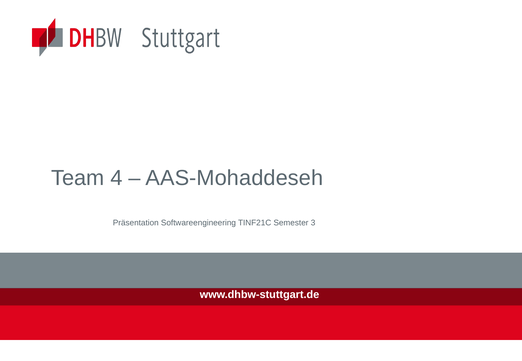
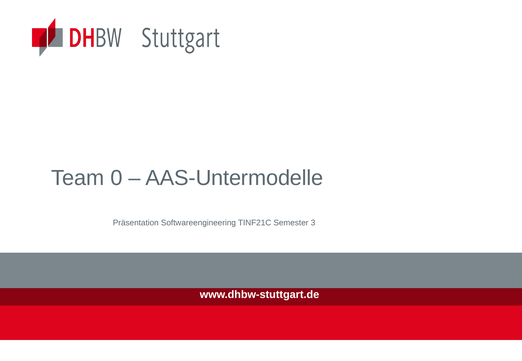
4: 4 -> 0 (116, 178)
AAS-Mohaddeseh: AAS-Mohaddeseh -> AAS-Untermodelle (234, 178)
